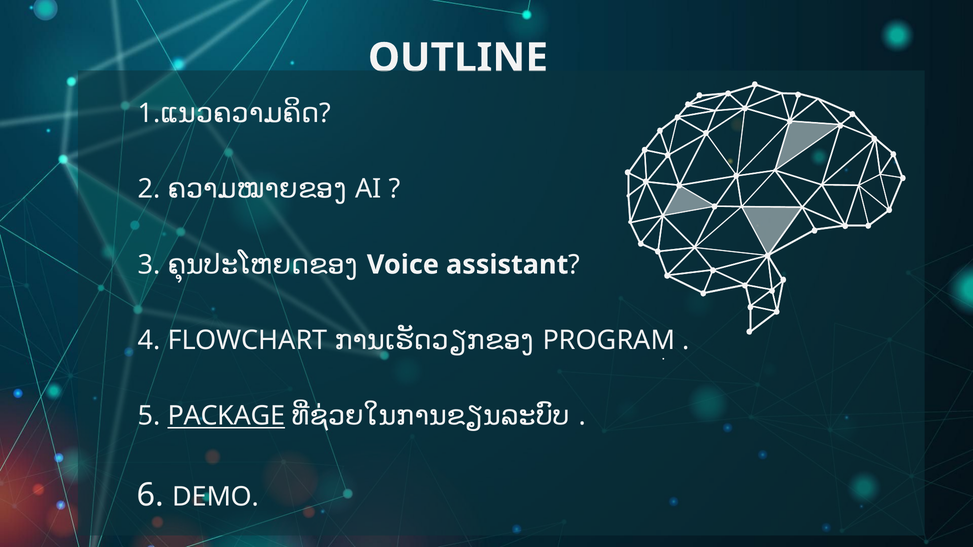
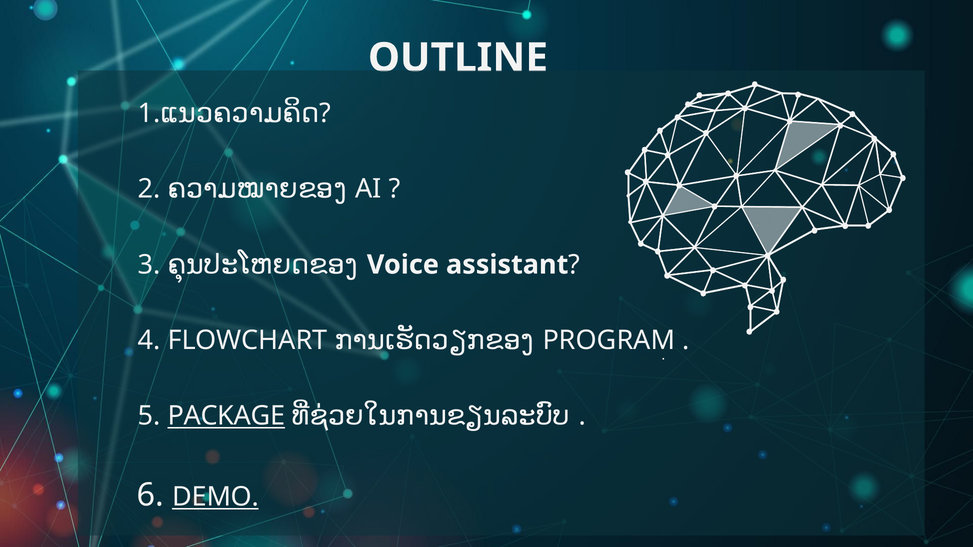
DEMO underline: none -> present (216, 497)
